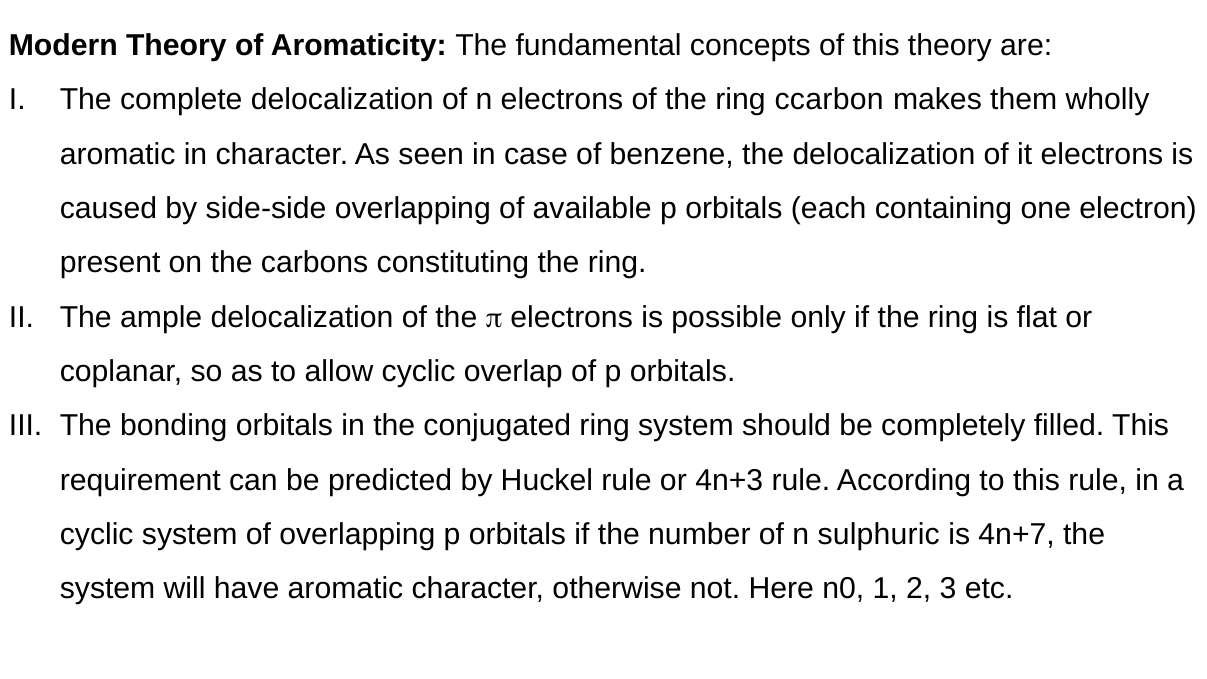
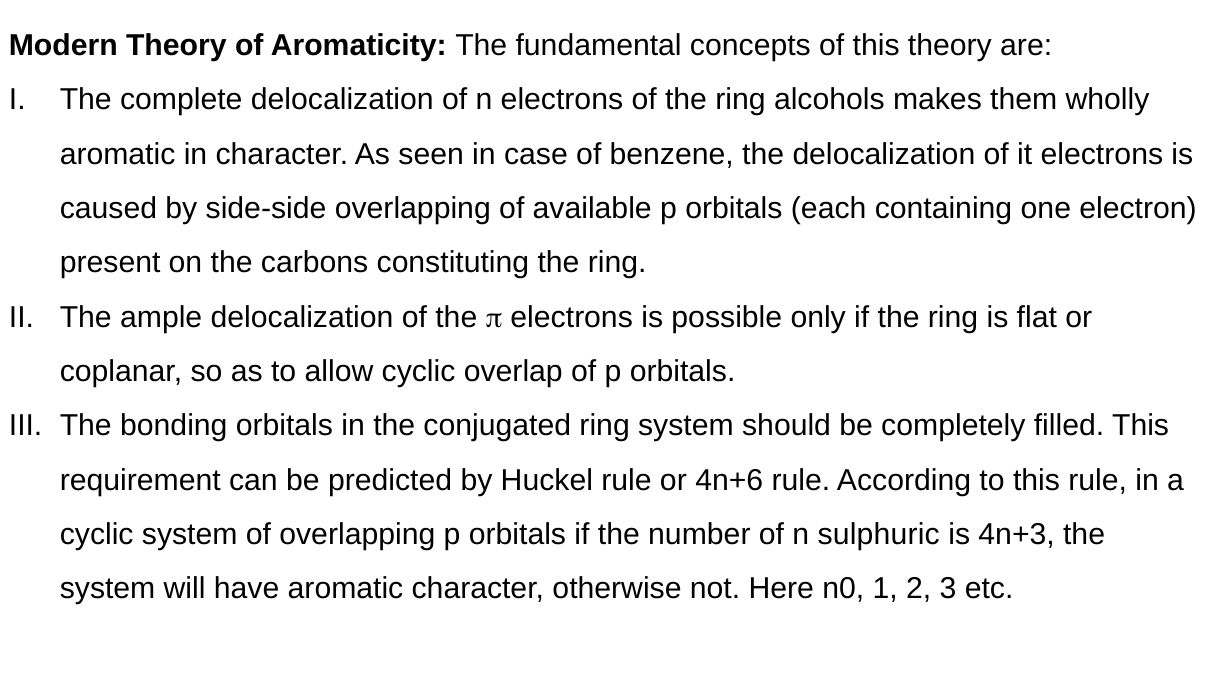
ccarbon: ccarbon -> alcohols (829, 100)
4n+3: 4n+3 -> 4n+6 (729, 480)
4n+7: 4n+7 -> 4n+3 (1017, 534)
